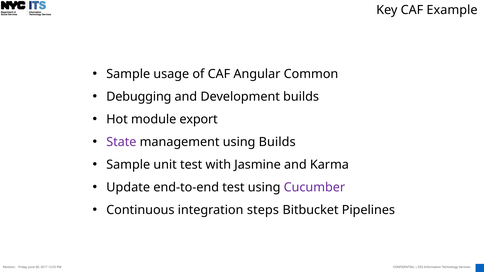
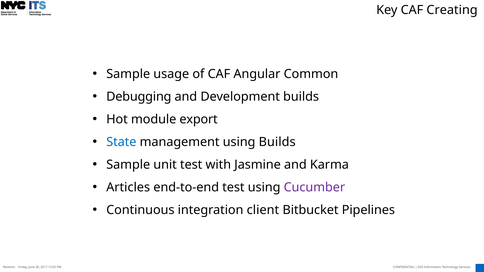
Example: Example -> Creating (452, 10)
State colour: purple -> blue (121, 142)
Update: Update -> Articles (128, 187)
steps: steps -> client (263, 210)
